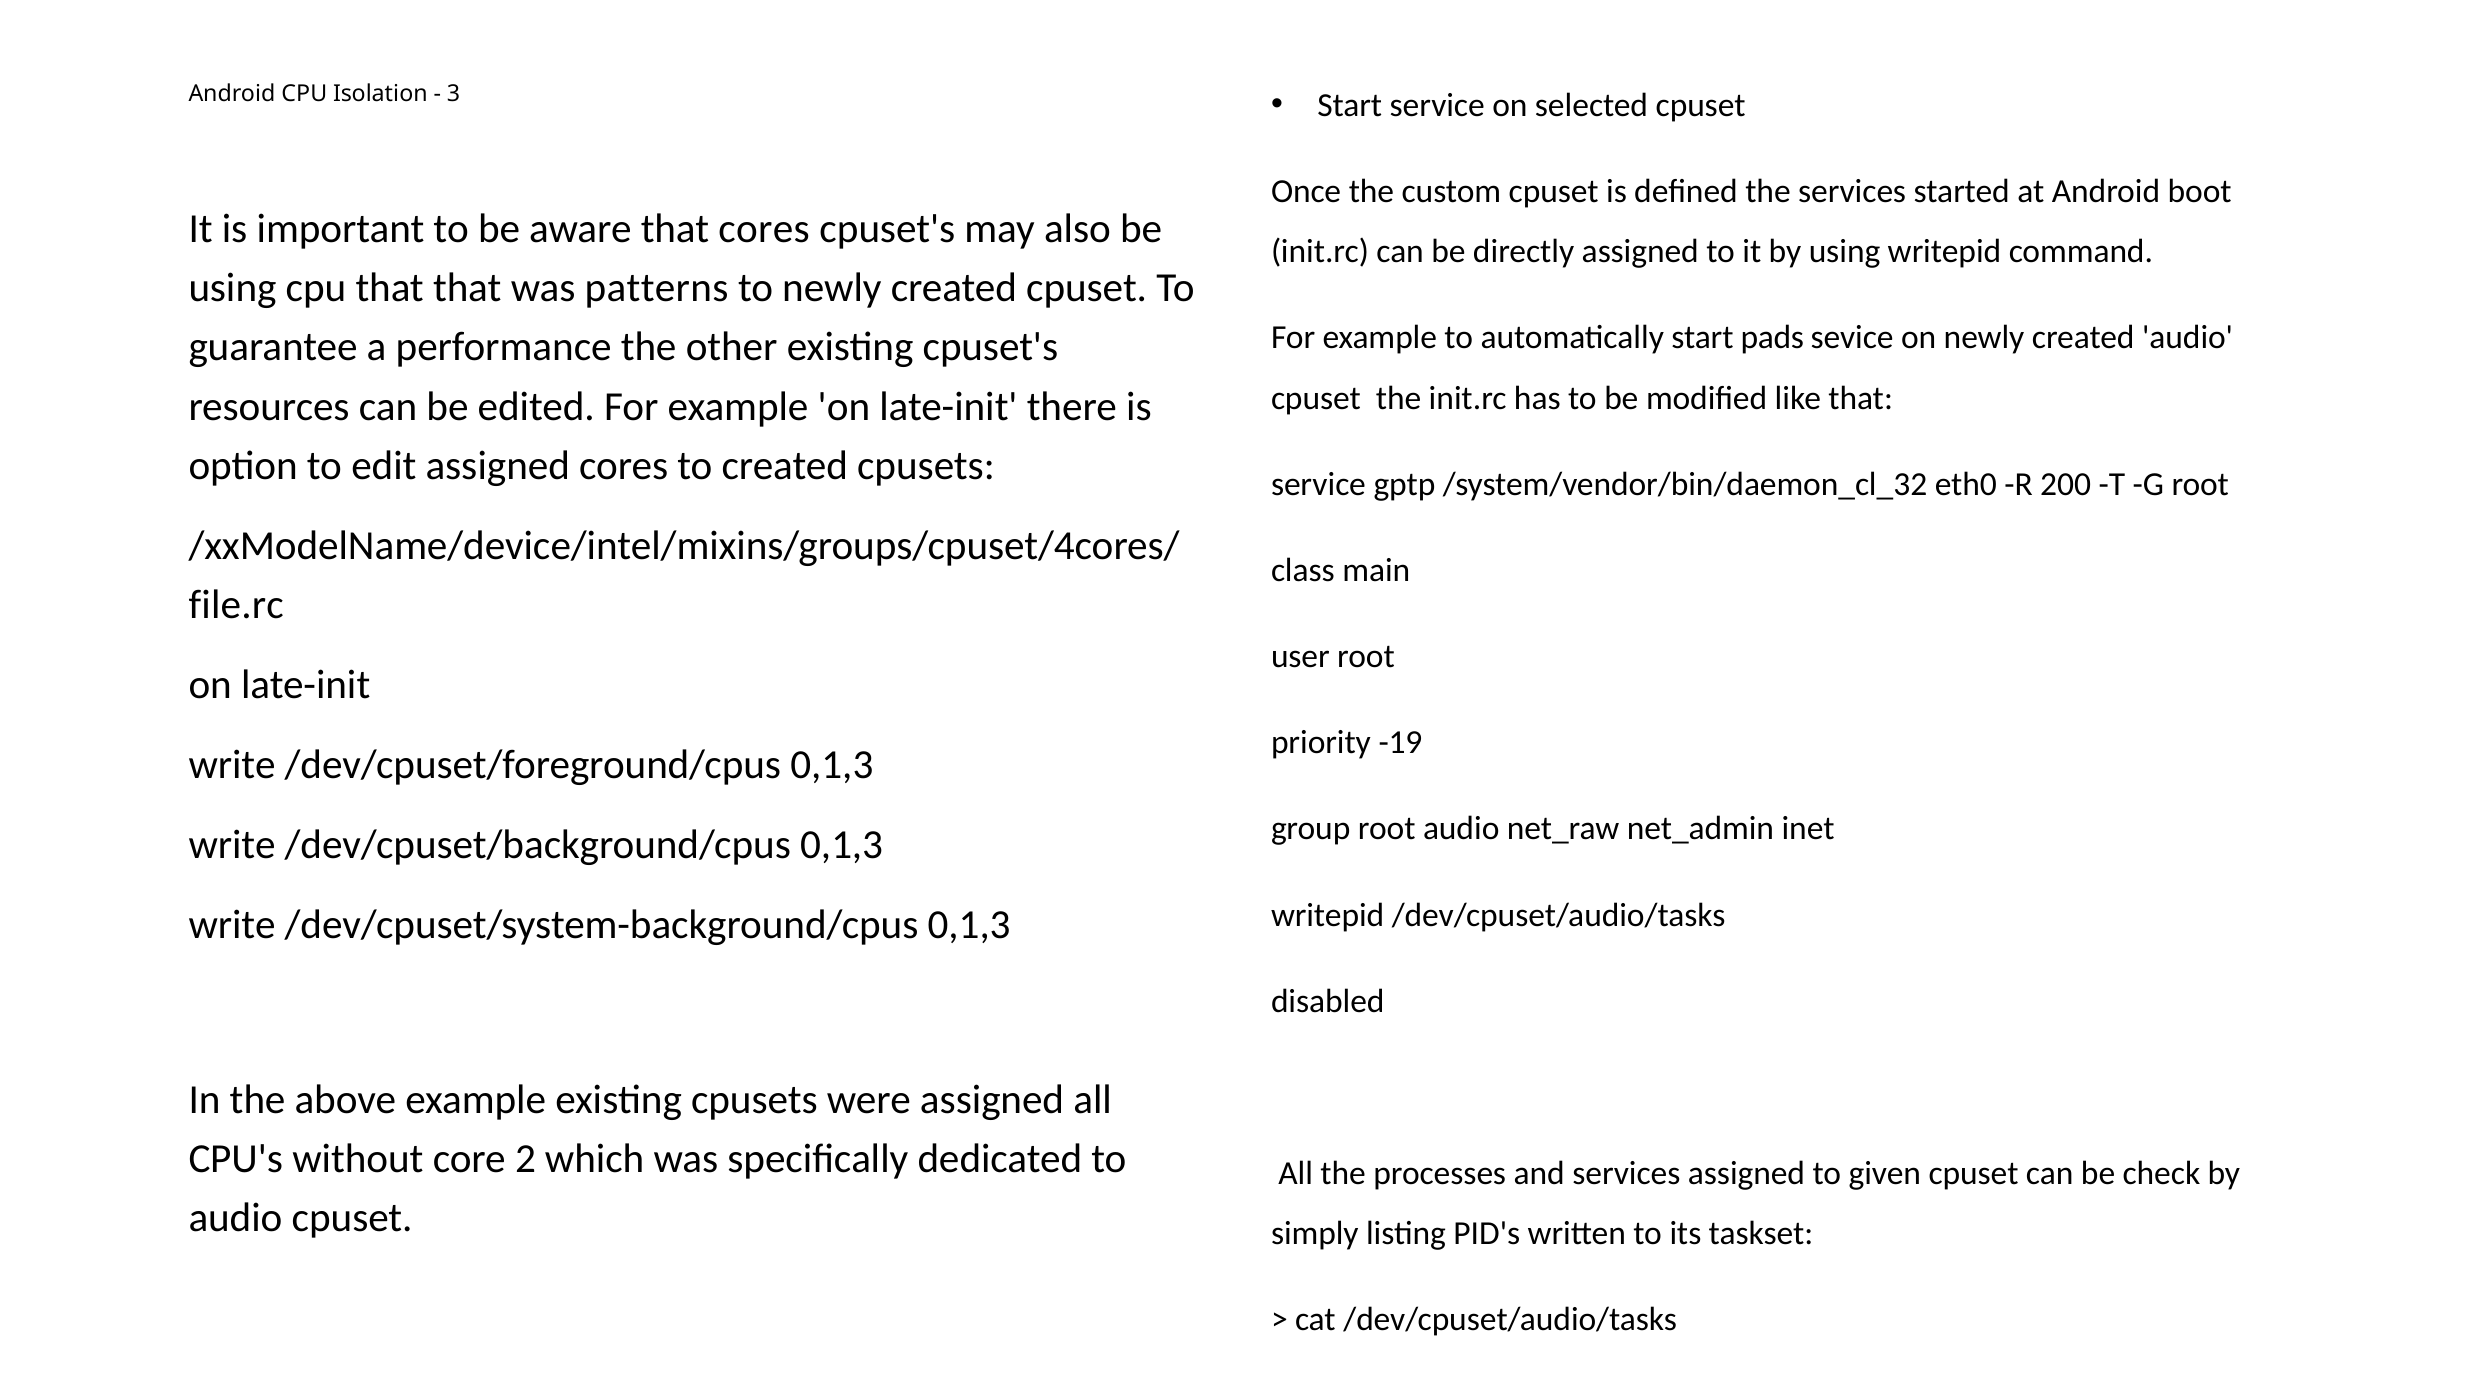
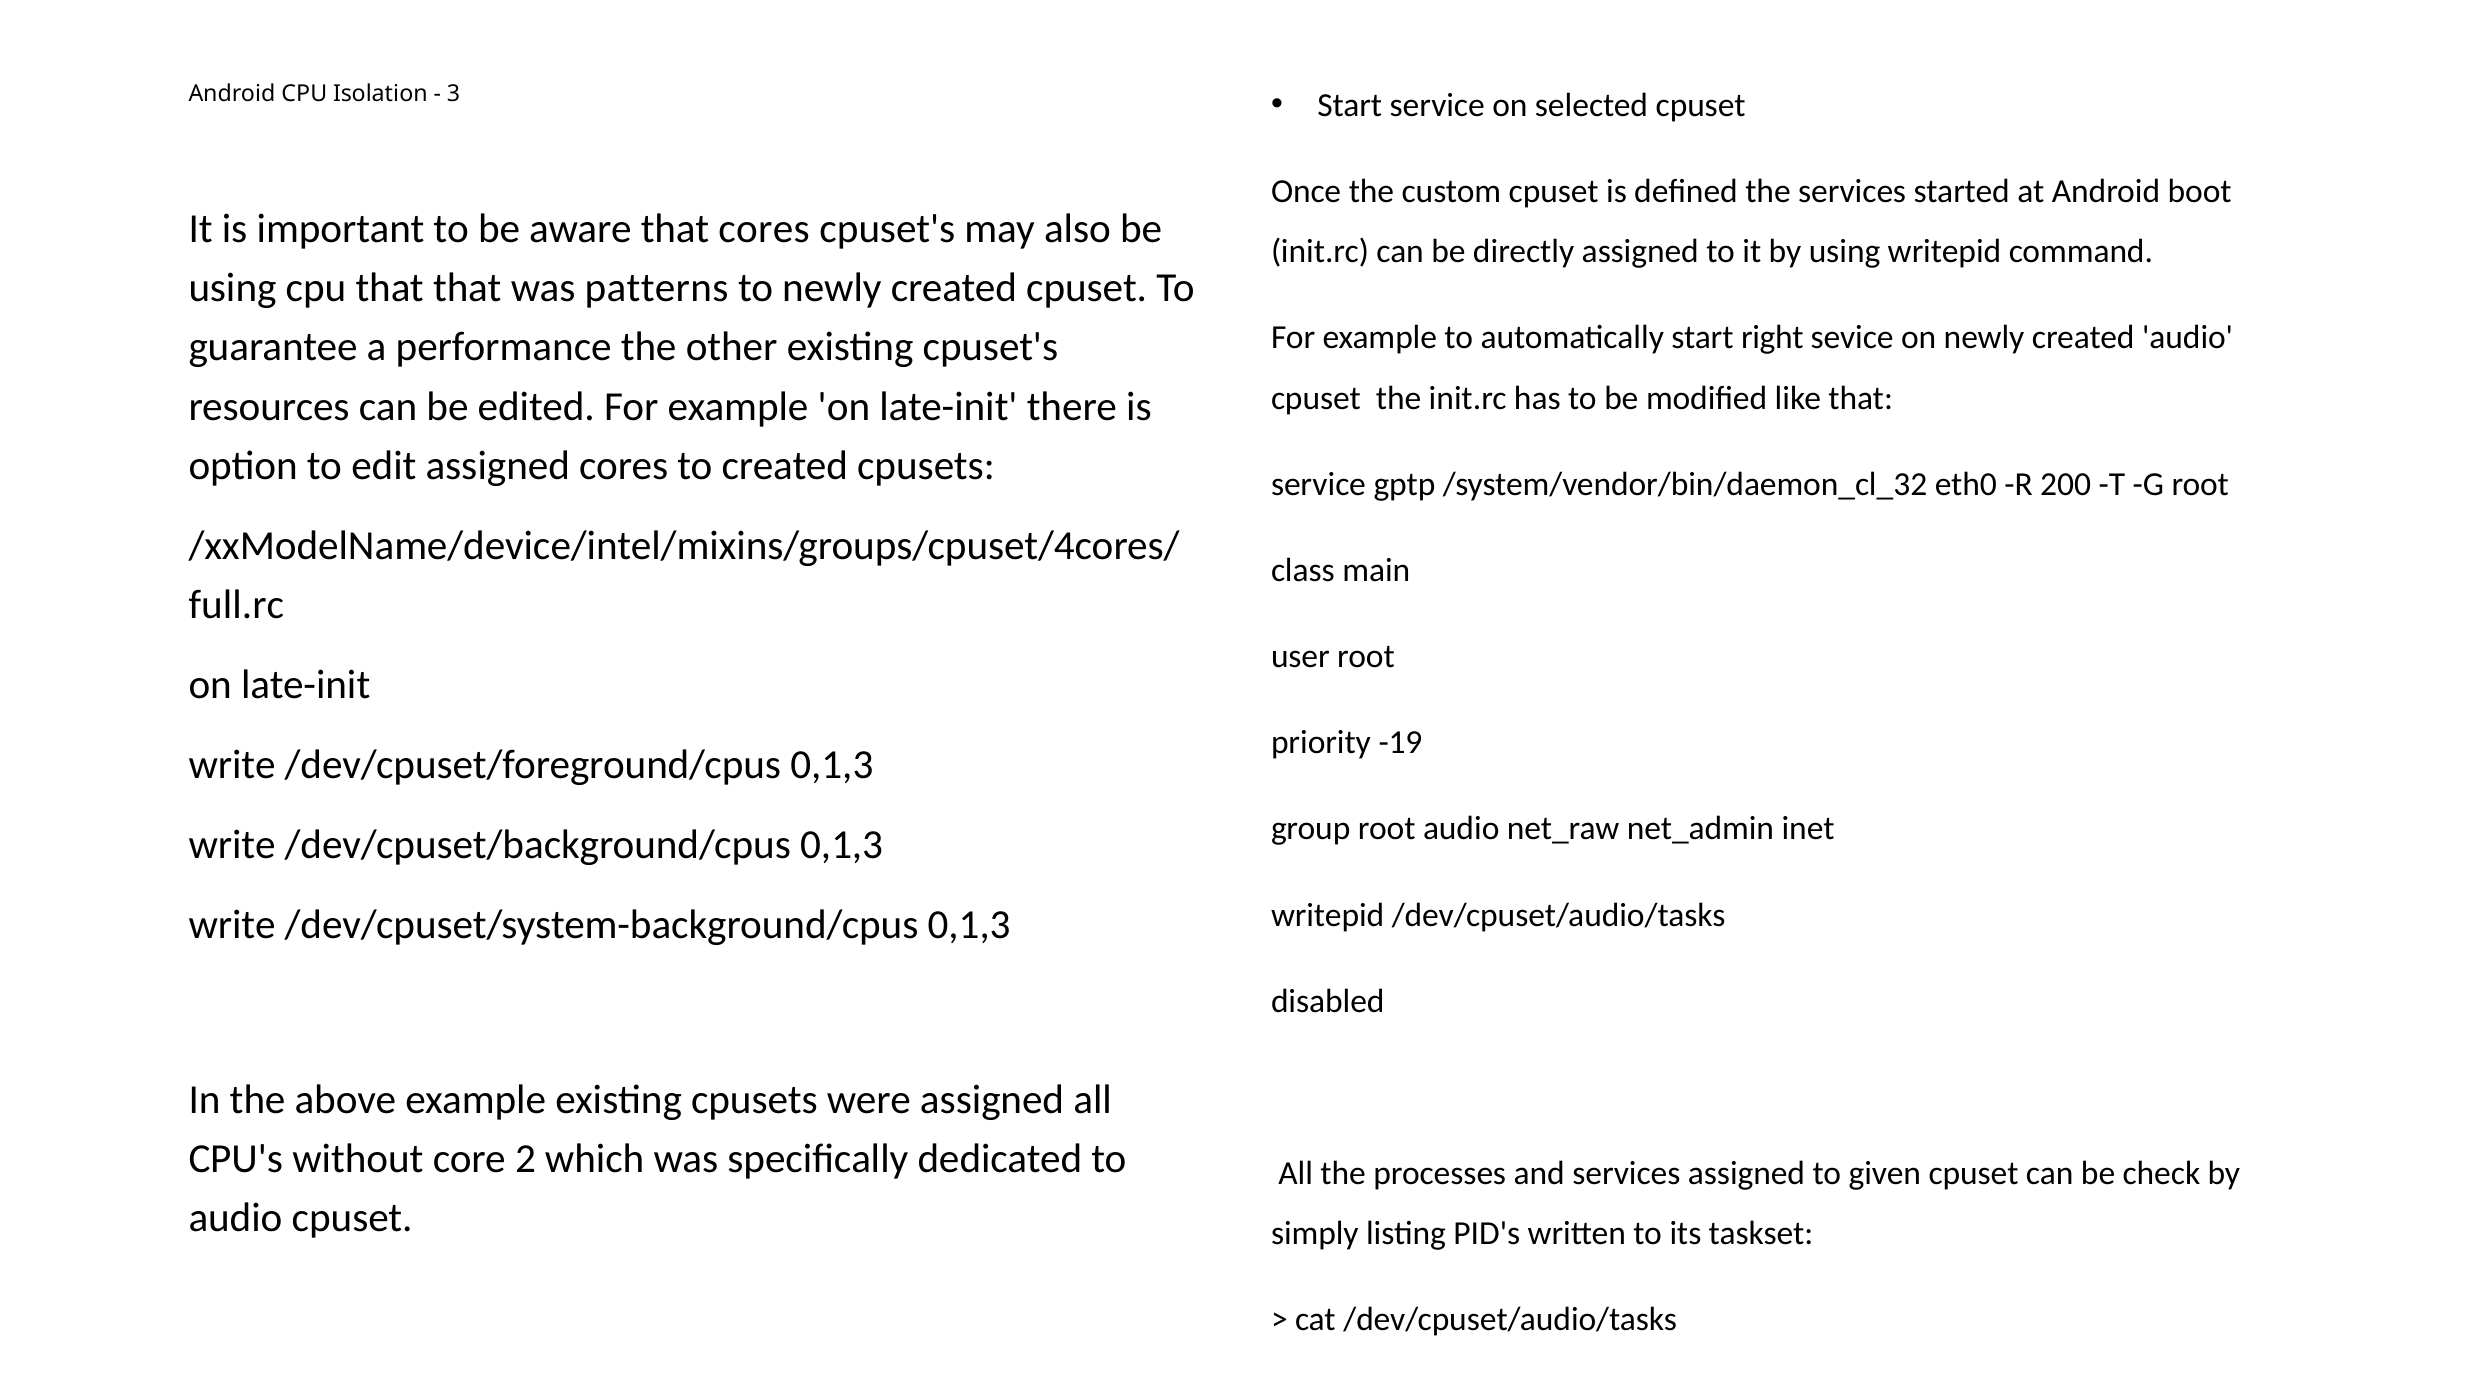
pads: pads -> right (1772, 338)
file.rc: file.rc -> full.rc (236, 605)
